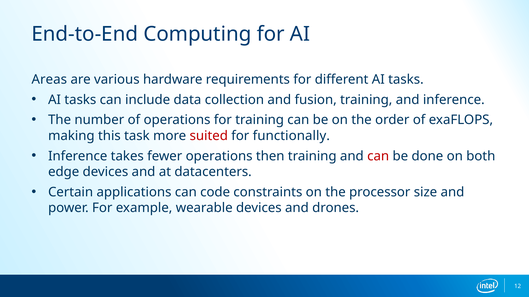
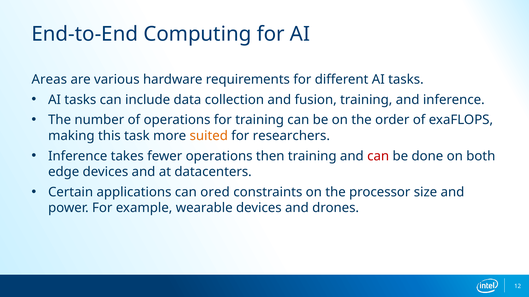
suited colour: red -> orange (209, 136)
functionally: functionally -> researchers (291, 136)
code: code -> ored (215, 192)
